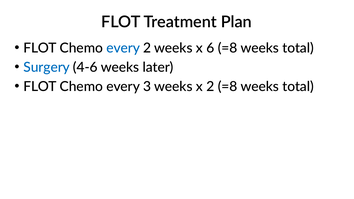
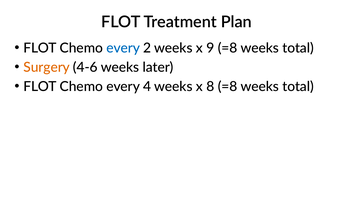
6: 6 -> 9 (210, 48)
Surgery colour: blue -> orange (47, 67)
3: 3 -> 4 (147, 87)
x 2: 2 -> 8 (210, 87)
